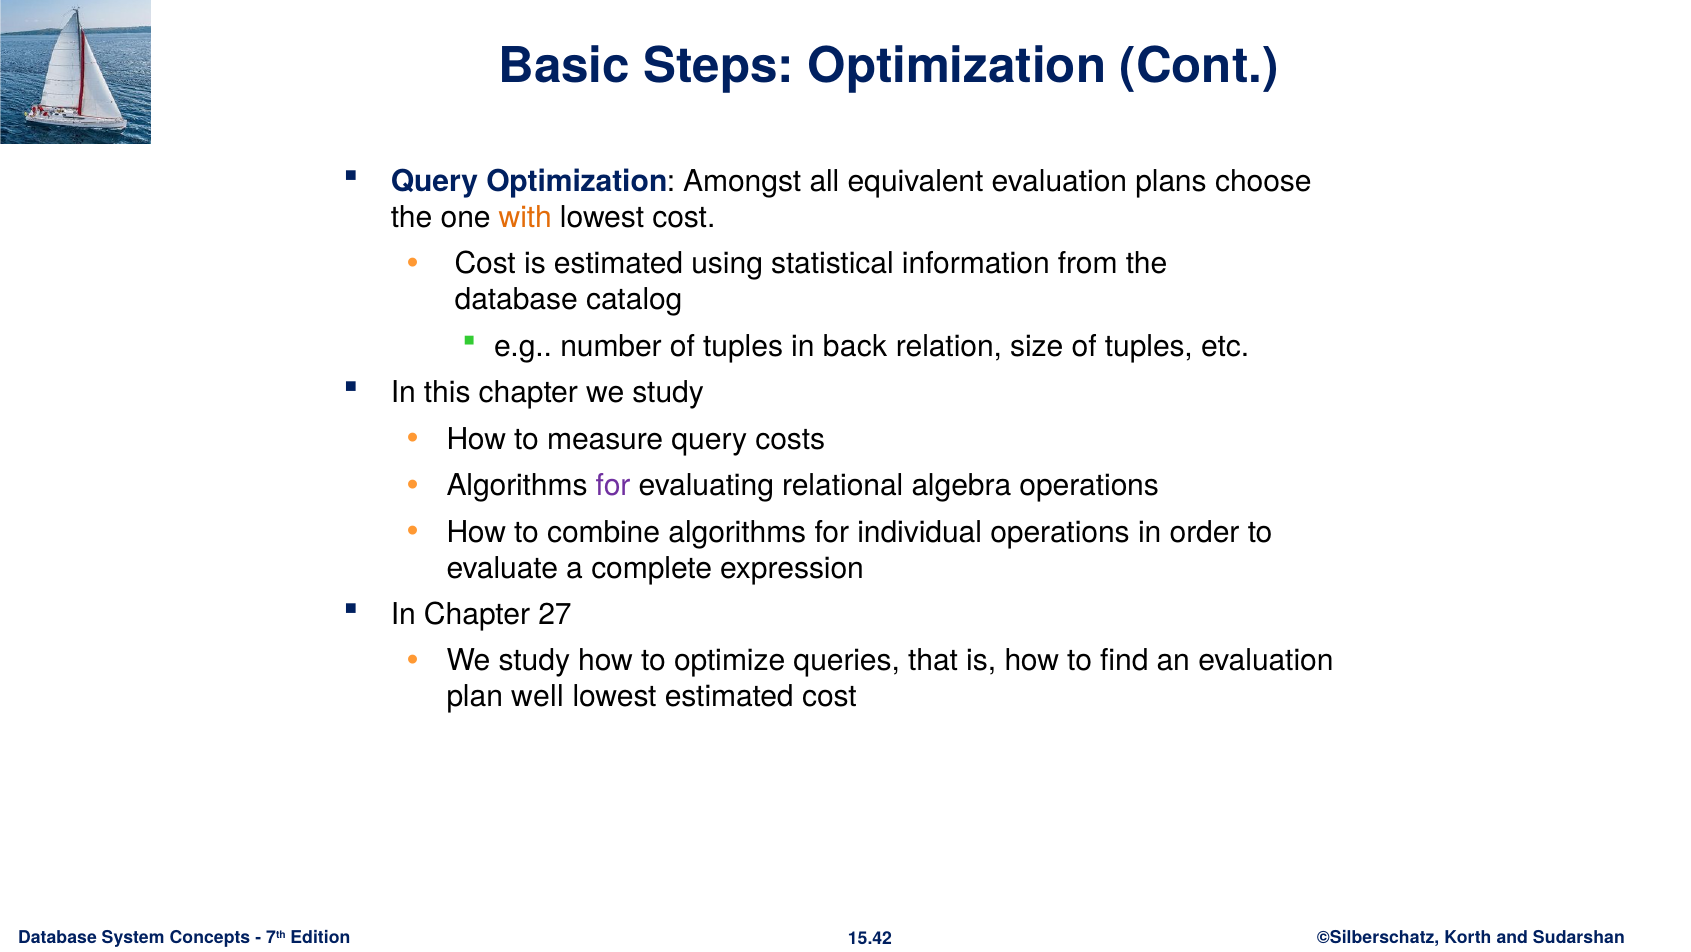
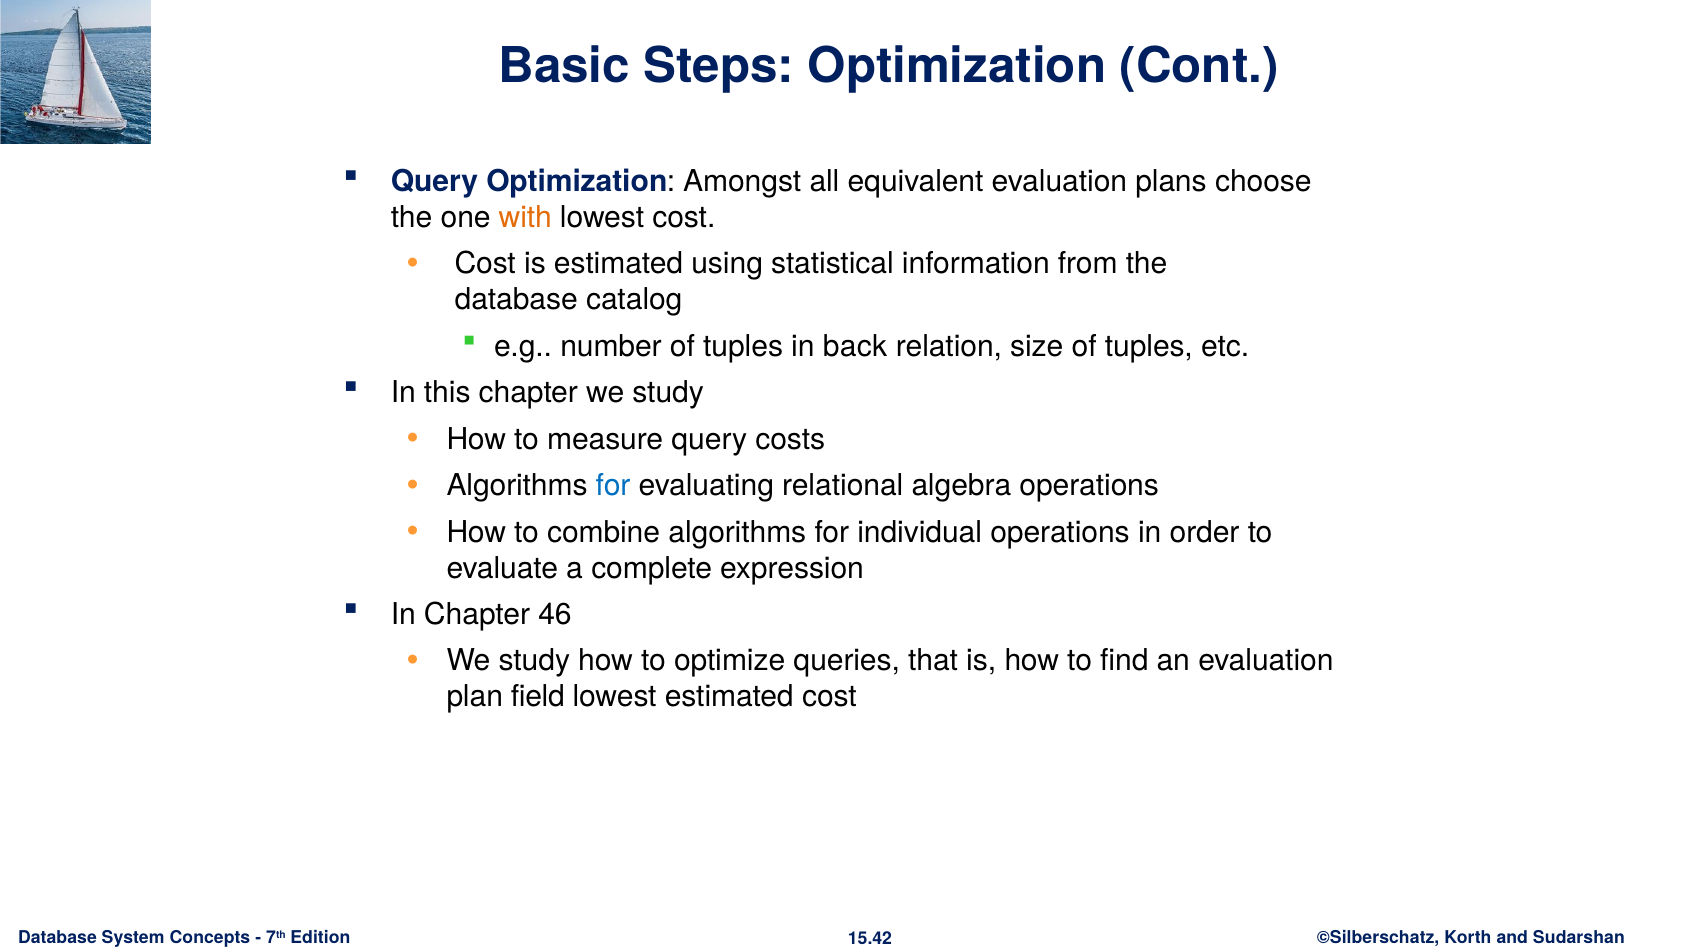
for colour: purple -> blue (613, 485)
27: 27 -> 46 (555, 614)
well: well -> field (538, 696)
